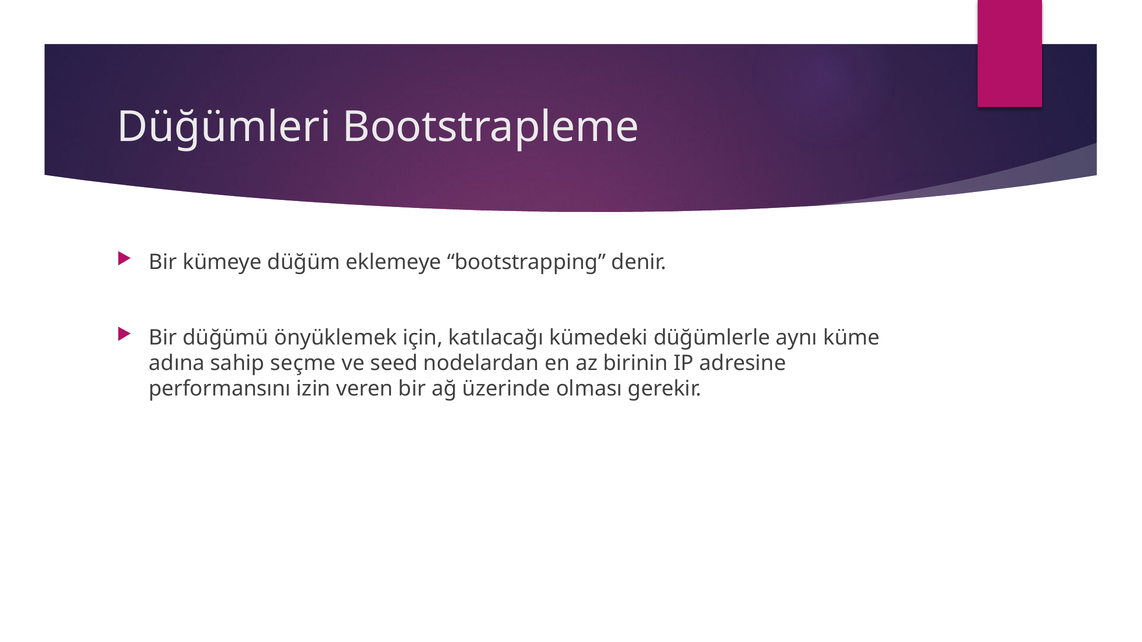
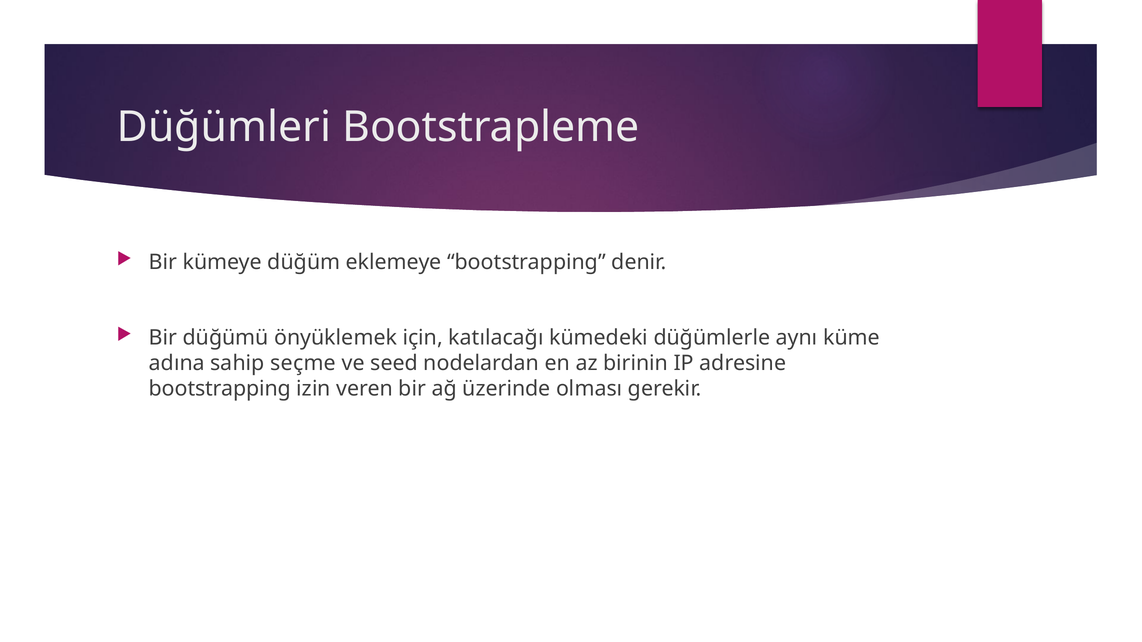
performansını: performansını -> bootstrapping (220, 389)
